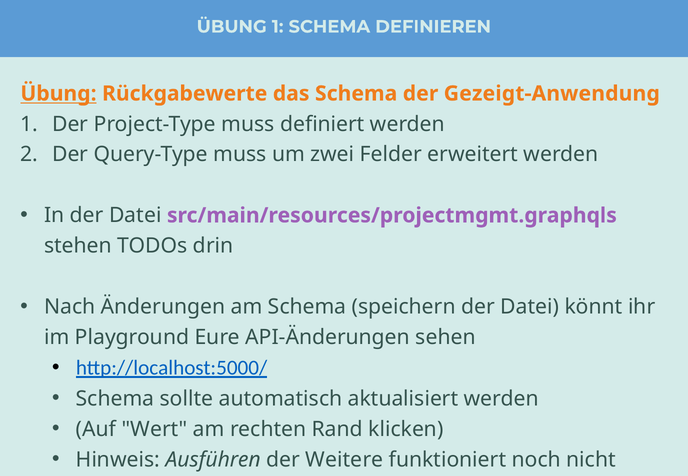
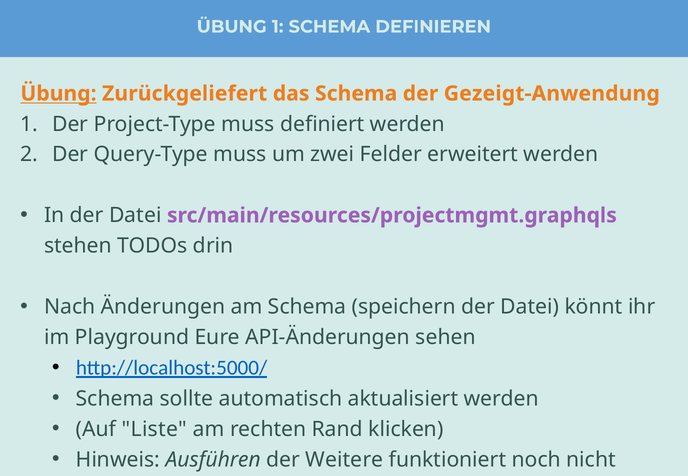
Rückgabewerte: Rückgabewerte -> Zurückgeliefert (185, 94)
Wert: Wert -> Liste (154, 429)
